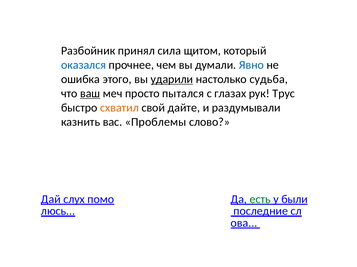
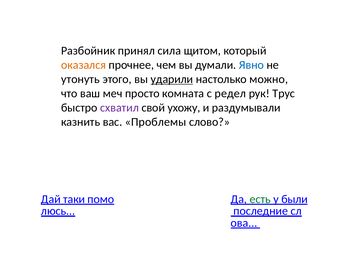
оказался colour: blue -> orange (84, 65)
ошибка: ошибка -> утонуть (80, 79)
судьба: судьба -> можно (269, 79)
ваш underline: present -> none (90, 94)
пытался: пытался -> комната (183, 94)
глазах: глазах -> редел (230, 94)
схватил colour: orange -> purple (120, 108)
дайте: дайте -> ухожу (184, 108)
слух: слух -> таки (74, 200)
